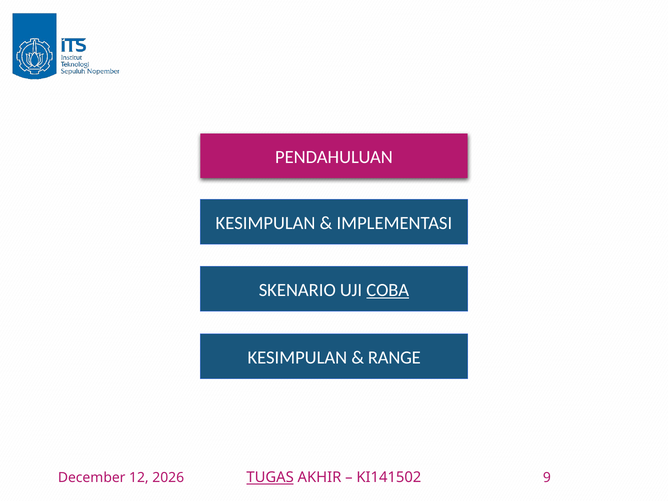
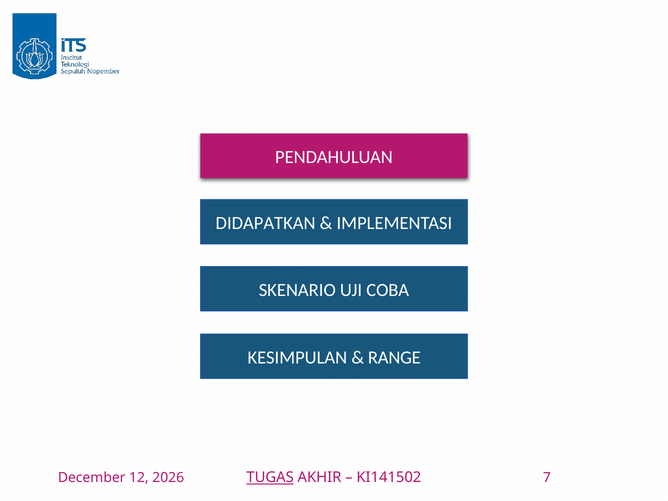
KESIMPULAN: KESIMPULAN -> DIDAPATKAN (266, 223)
COBA underline: present -> none (388, 290)
9: 9 -> 7 (547, 477)
